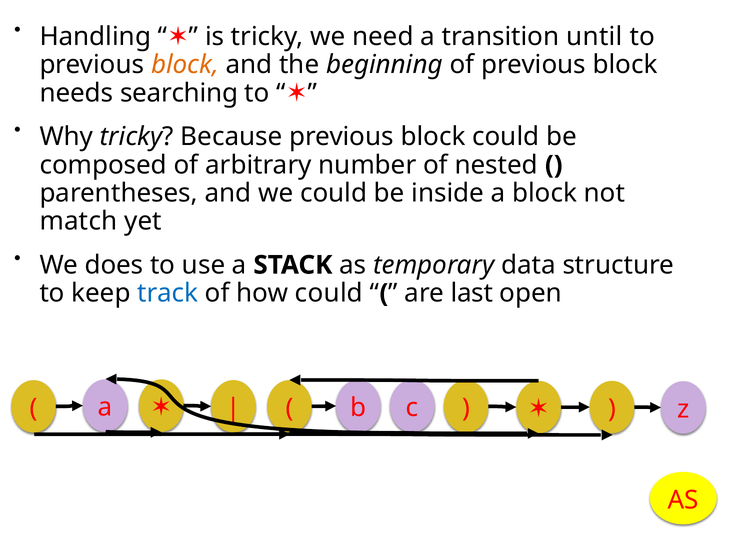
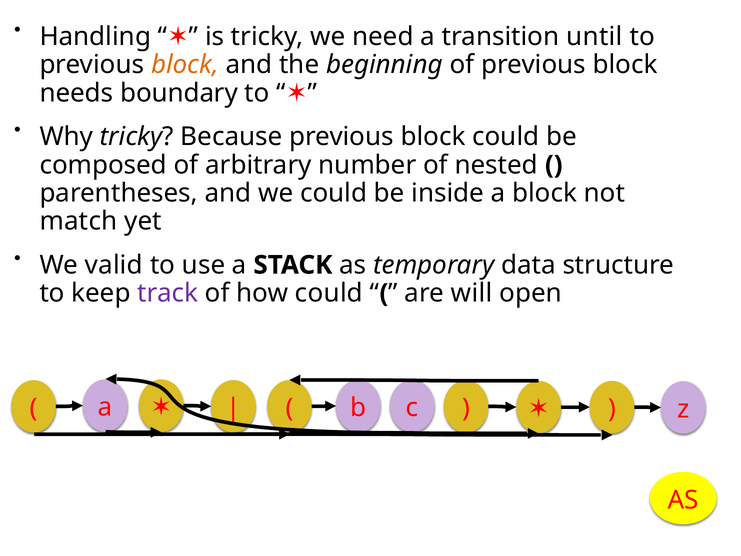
searching: searching -> boundary (179, 93)
does: does -> valid (114, 265)
track colour: blue -> purple (168, 293)
last: last -> will (472, 293)
